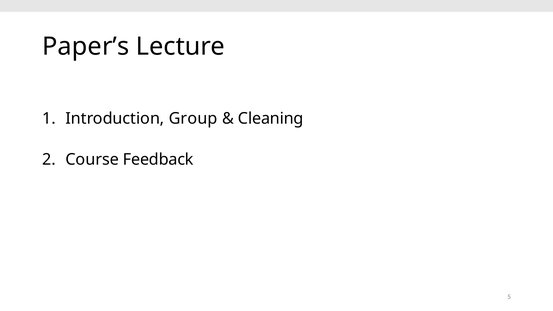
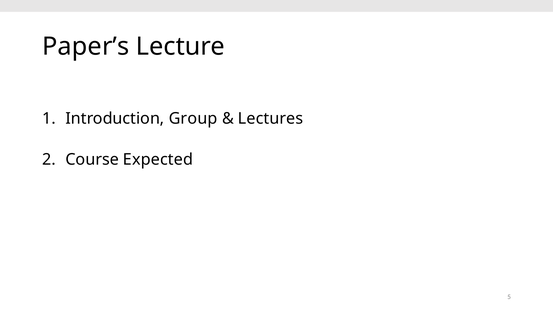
Cleaning: Cleaning -> Lectures (271, 119)
Feedback: Feedback -> Expected (158, 159)
